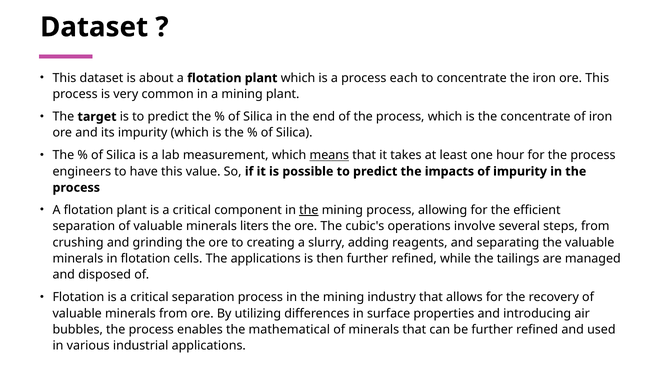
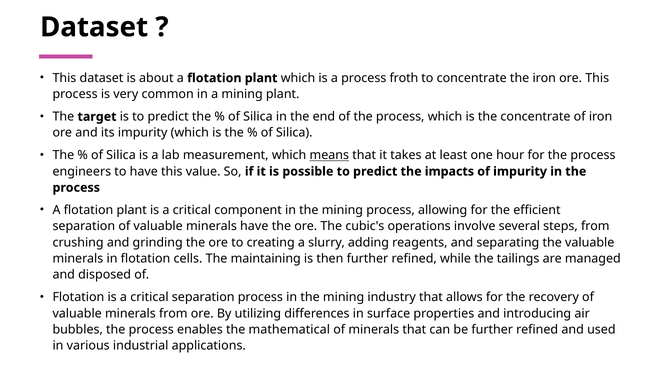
each: each -> froth (404, 78)
the underline: present -> none (309, 210)
minerals liters: liters -> have (254, 226)
The applications: applications -> maintaining (266, 259)
